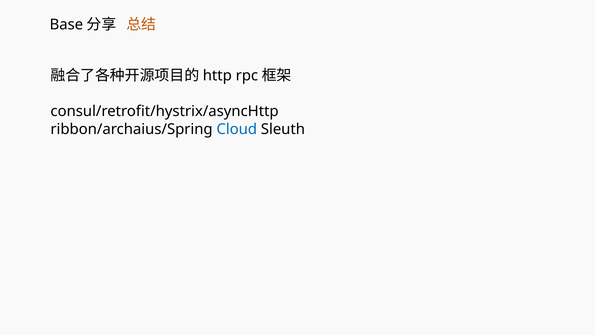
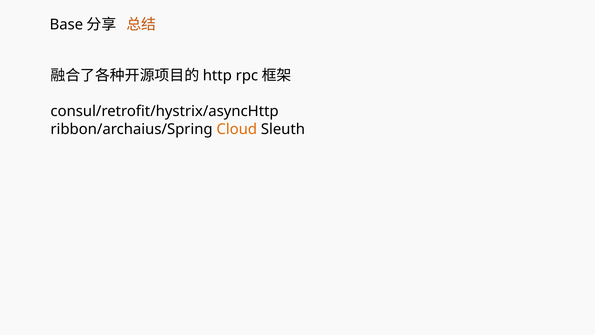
Cloud colour: blue -> orange (237, 129)
